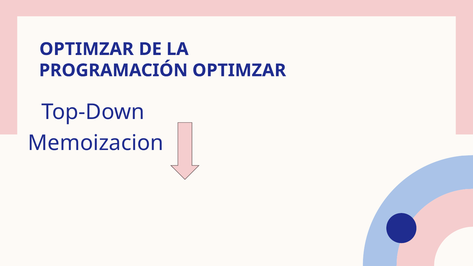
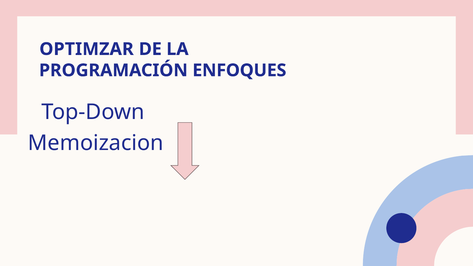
PROGRAMACIÓN OPTIMZAR: OPTIMZAR -> ENFOQUES (239, 70)
